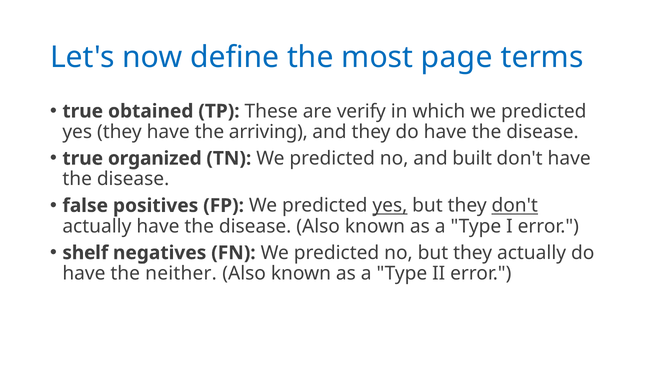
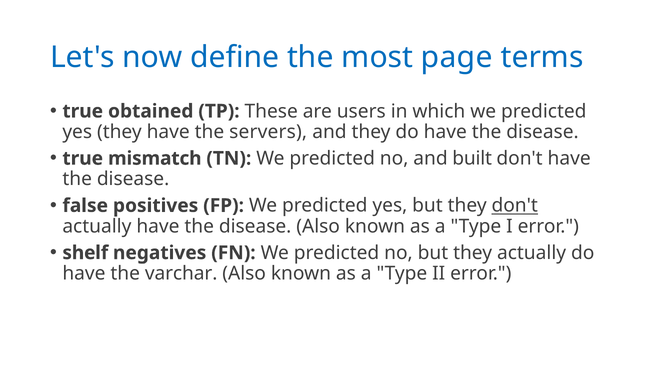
verify: verify -> users (361, 111)
arriving: arriving -> servers (268, 132)
organized: organized -> mismatch (155, 158)
yes underline: present -> none (390, 205)
neither: neither -> varchar (181, 273)
